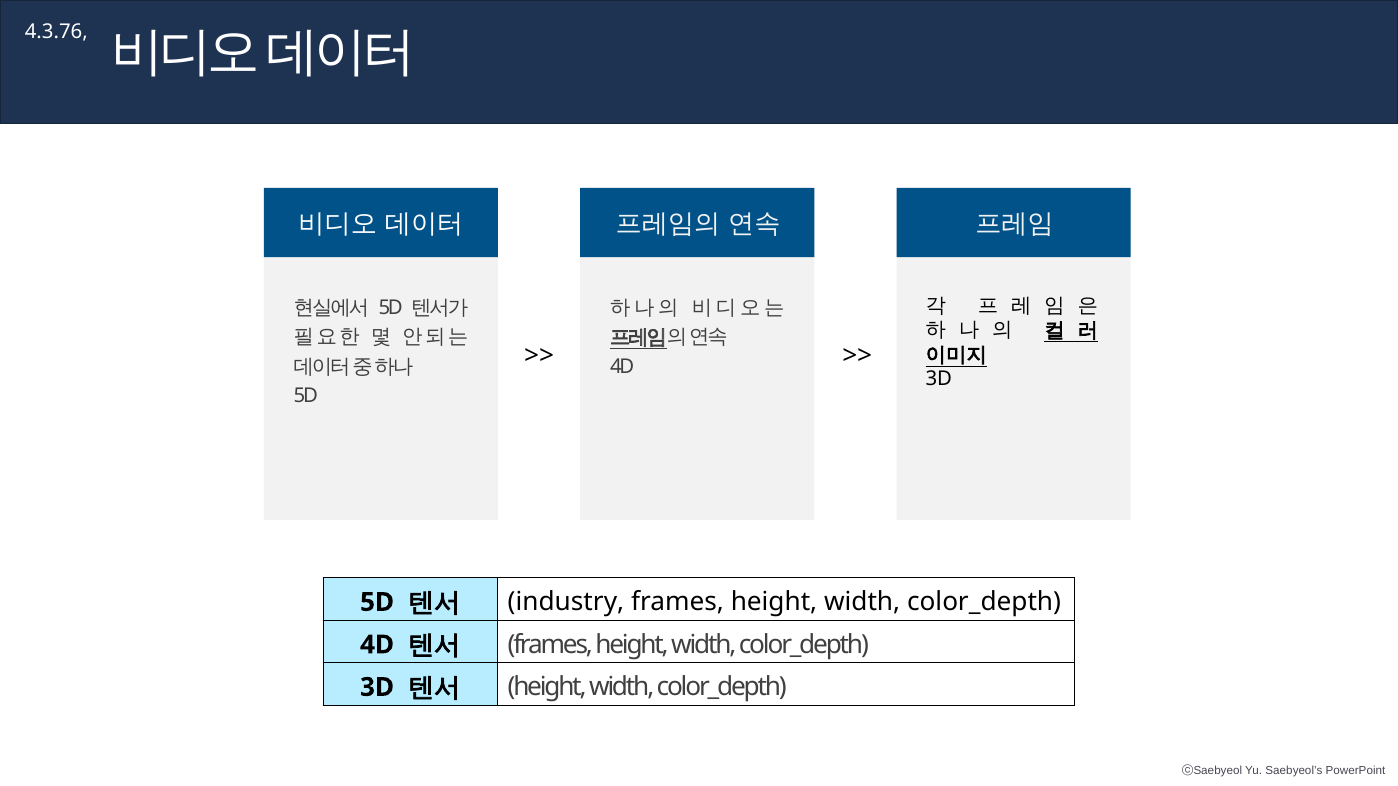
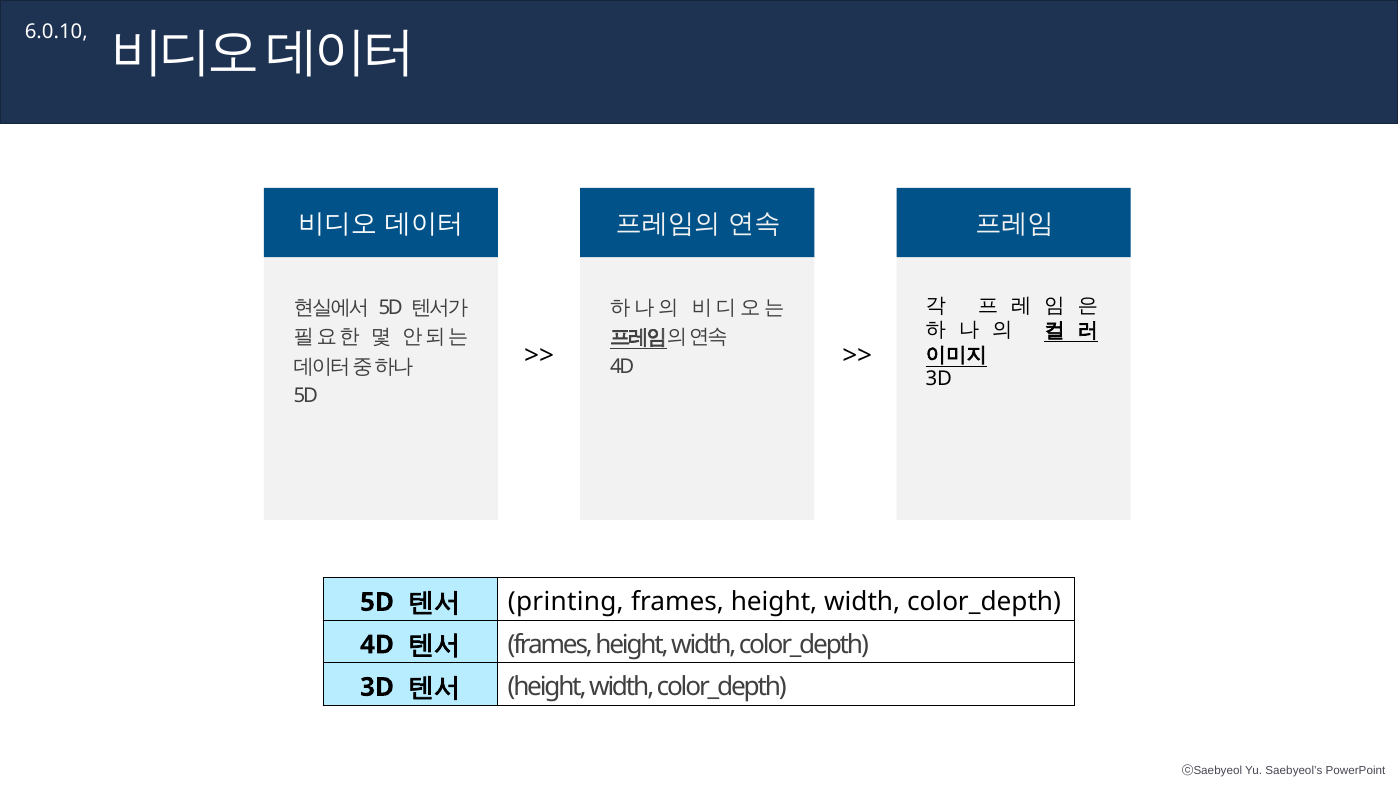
4.3.76: 4.3.76 -> 6.0.10 (56, 32)
industry: industry -> printing (566, 602)
